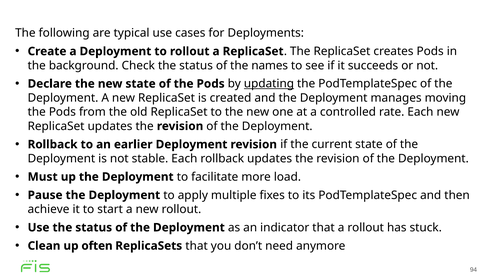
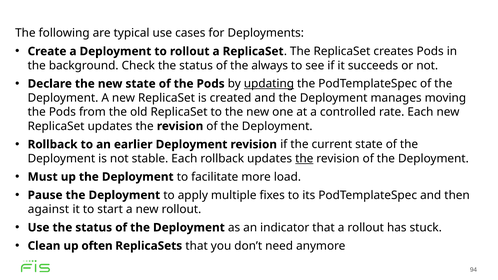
names: names -> always (270, 66)
the underline: none -> present (304, 159)
achieve: achieve -> against (48, 209)
